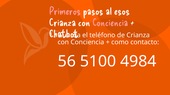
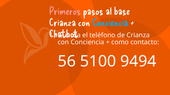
esos: esos -> base (122, 11)
Conciencia colour: pink -> light blue (110, 23)
4984: 4984 -> 9494 (138, 62)
